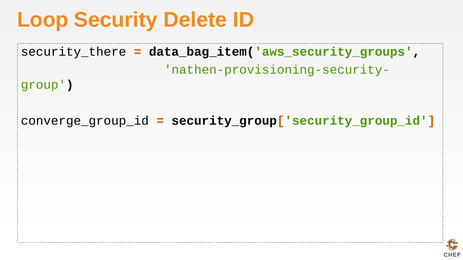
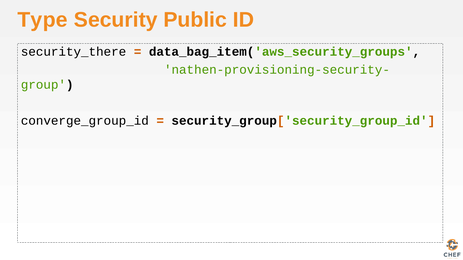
Loop: Loop -> Type (43, 20)
Delete: Delete -> Public (195, 20)
